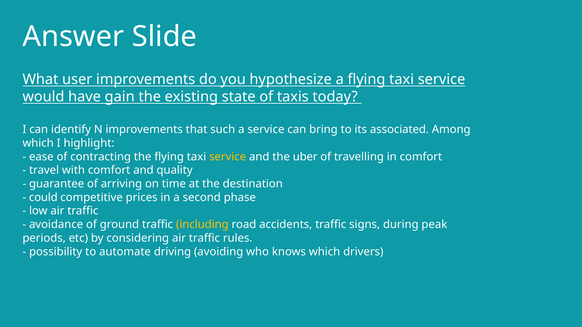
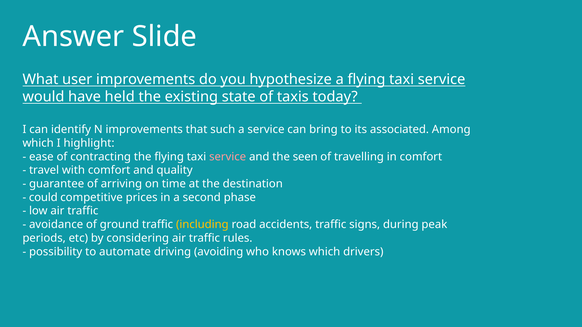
gain: gain -> held (120, 97)
service colour: yellow -> pink (228, 157)
uber: uber -> seen (305, 157)
